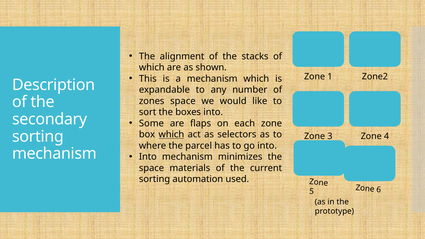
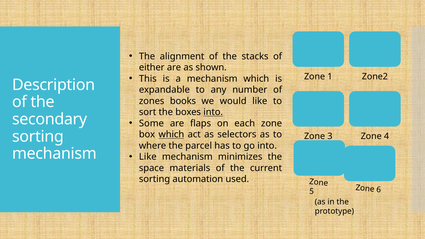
which: which -> either (152, 68)
zones space: space -> books (183, 101)
into underline: none -> present (213, 112)
Into: Into -> Like (148, 157)
